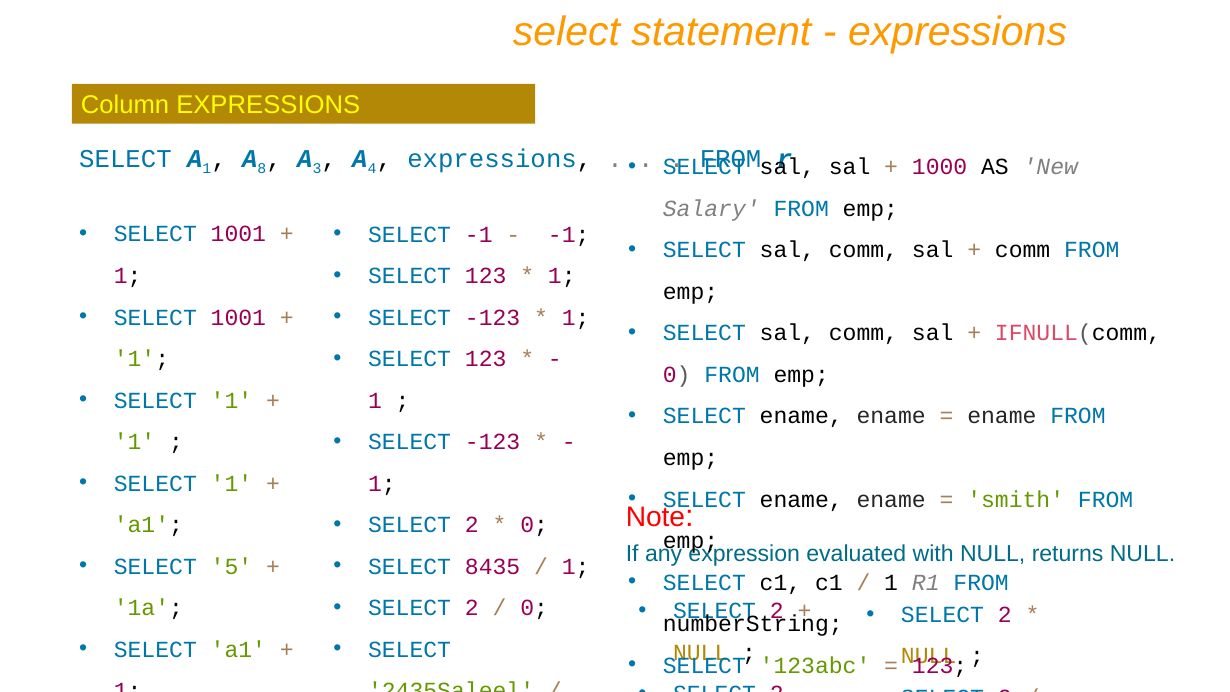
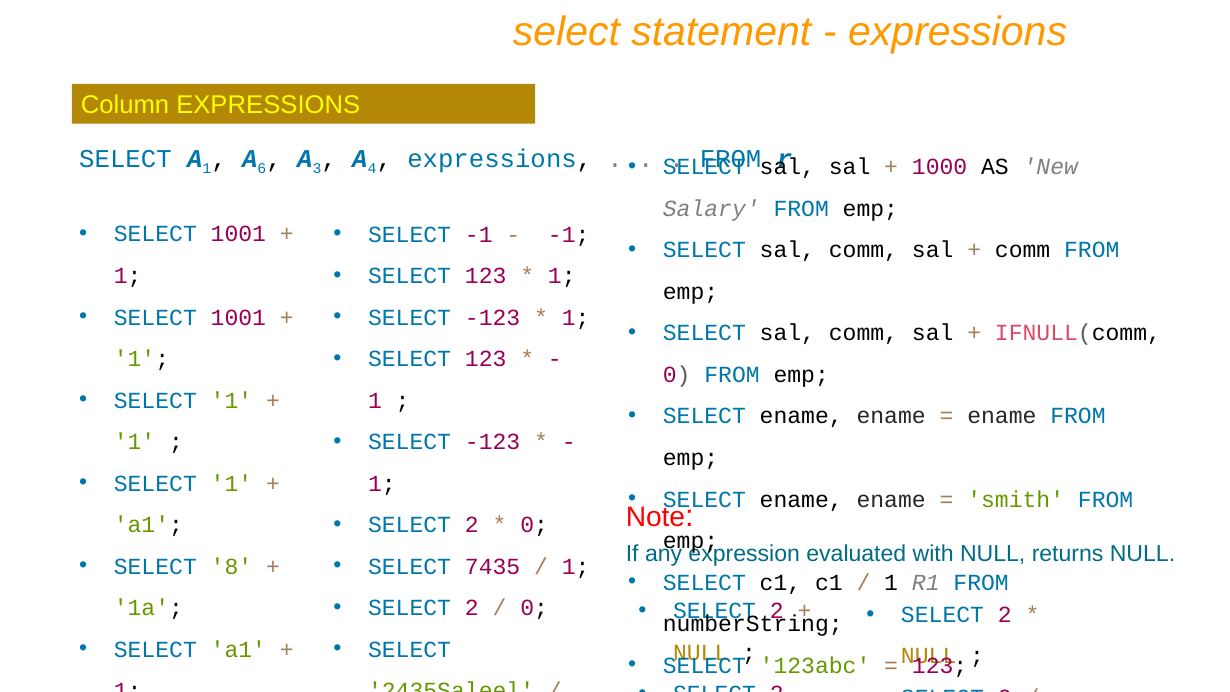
8: 8 -> 6 (262, 169)
5: 5 -> 8 (231, 566)
8435: 8435 -> 7435 (493, 566)
